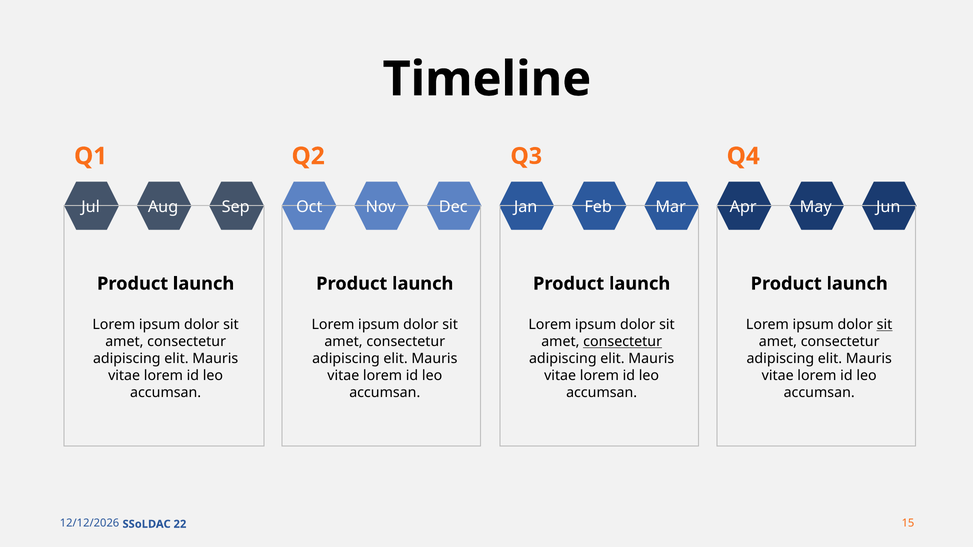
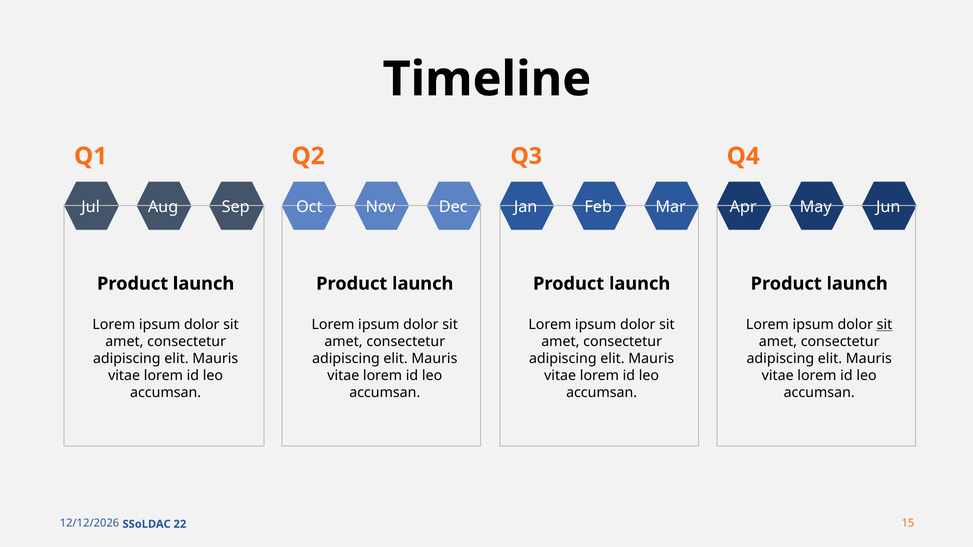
consectetur underline: present -> none (623, 342)
